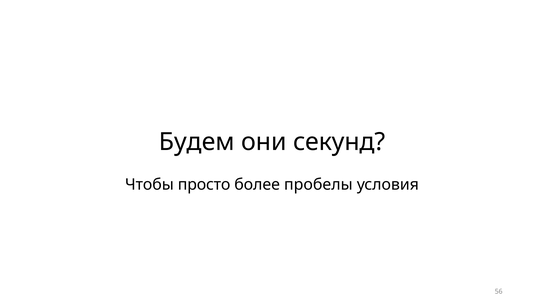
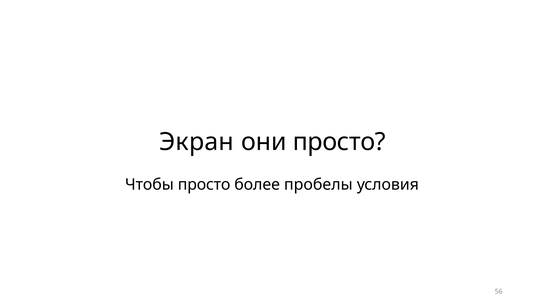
Будем: Будем -> Экран (197, 142)
они секунд: секунд -> просто (339, 142)
